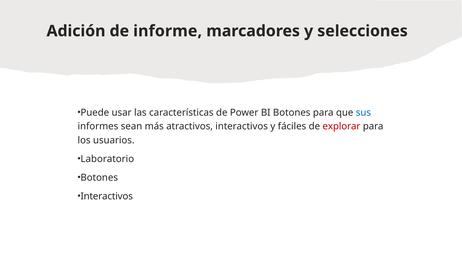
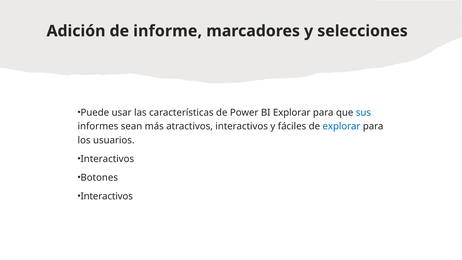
BI Botones: Botones -> Explorar (292, 113)
explorar colour: red -> blue (341, 126)
Laboratorio: Laboratorio -> Interactivos (107, 159)
